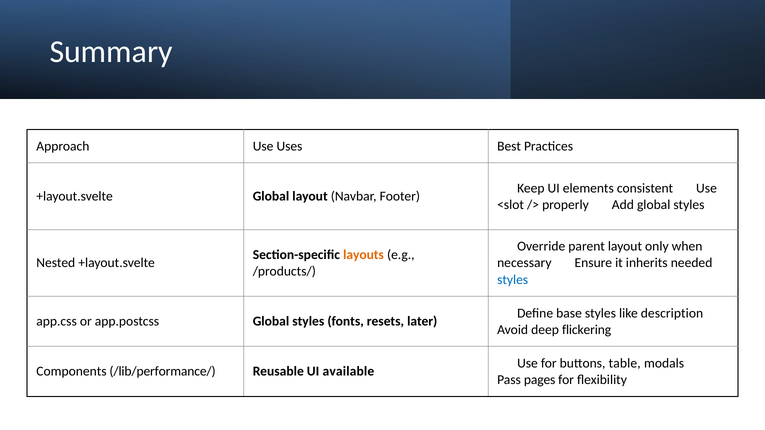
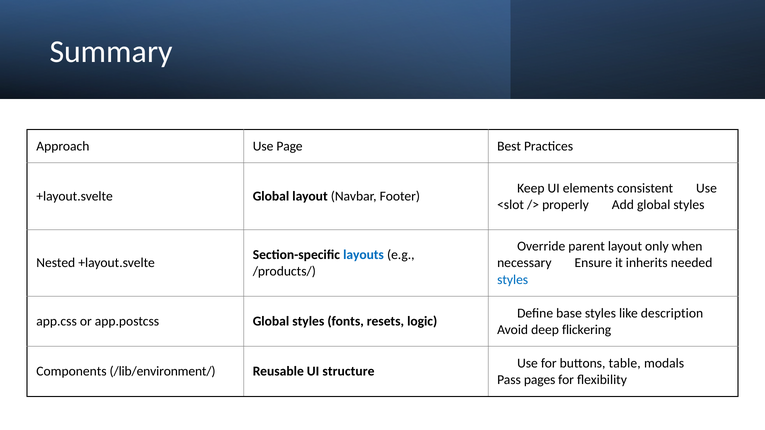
Uses: Uses -> Page (290, 146)
layouts colour: orange -> blue (364, 255)
later: later -> logic (422, 322)
/lib/performance/: /lib/performance/ -> /lib/environment/ (163, 372)
available: available -> structure (348, 372)
